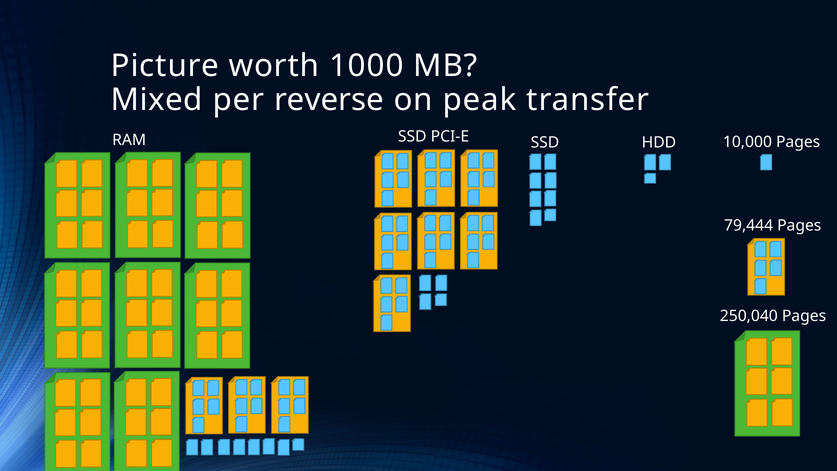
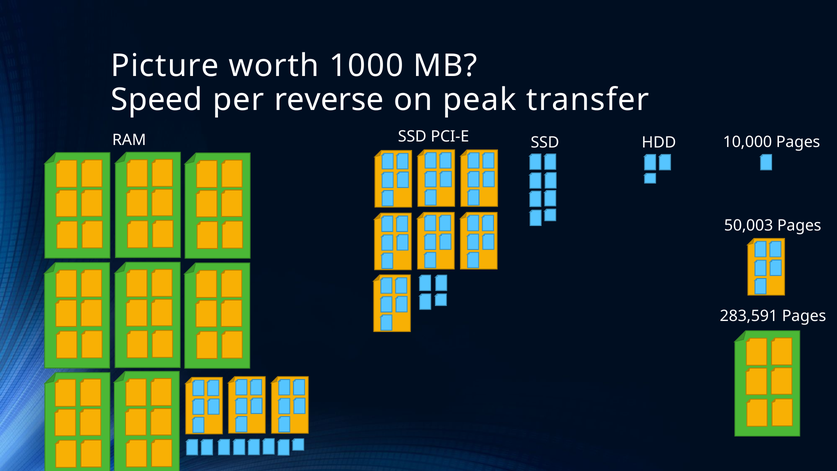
Mixed: Mixed -> Speed (157, 100)
79,444: 79,444 -> 50,003 (749, 225)
250,040: 250,040 -> 283,591 (749, 316)
